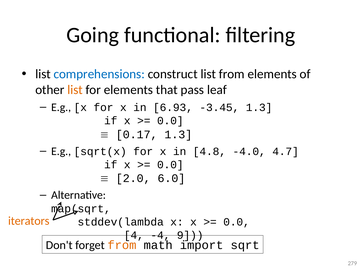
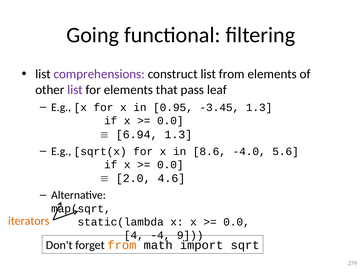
comprehensions colour: blue -> purple (99, 74)
list colour: orange -> purple (75, 90)
6.93: 6.93 -> 0.95 (173, 107)
0.17: 0.17 -> 6.94 (137, 134)
4.8: 4.8 -> 8.6 (209, 151)
4.7: 4.7 -> 5.6 (286, 151)
6.0: 6.0 -> 4.6 (171, 178)
stddev(lambda: stddev(lambda -> static(lambda (121, 222)
